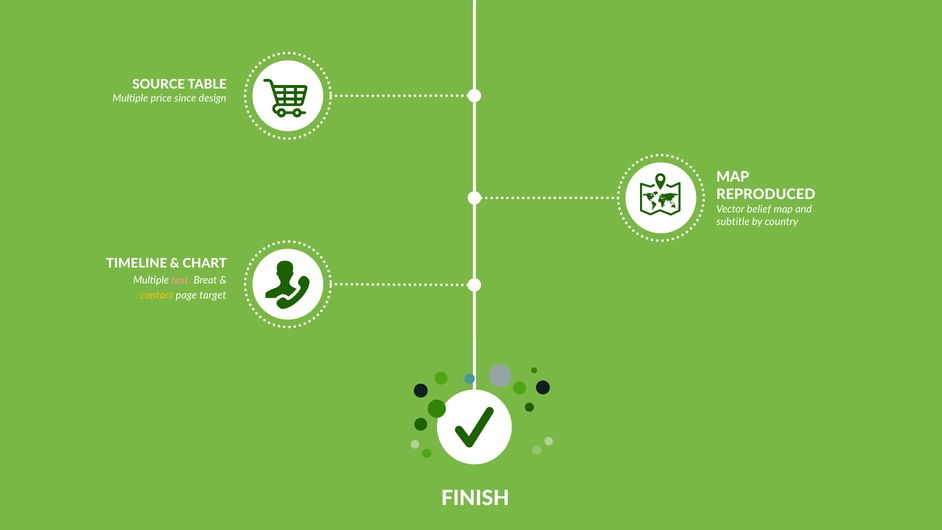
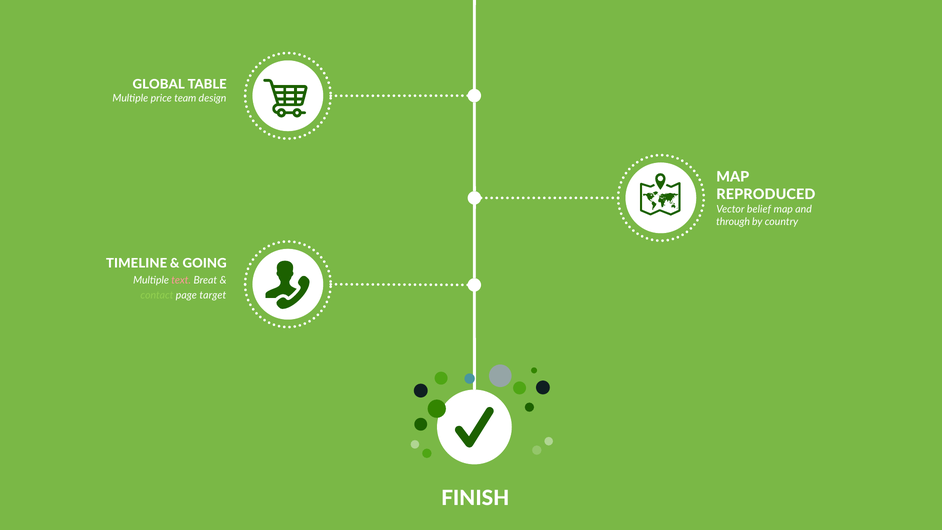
SOURCE: SOURCE -> GLOBAL (159, 84)
since: since -> team (185, 98)
subtitle: subtitle -> through (733, 222)
CHART: CHART -> GOING (205, 264)
contact colour: yellow -> light green (157, 295)
